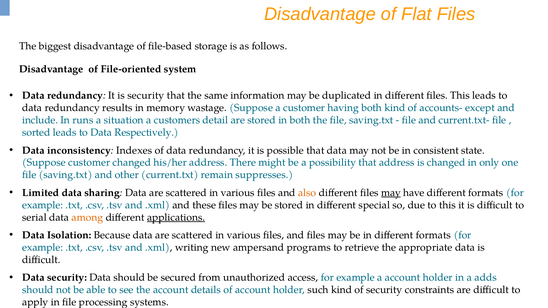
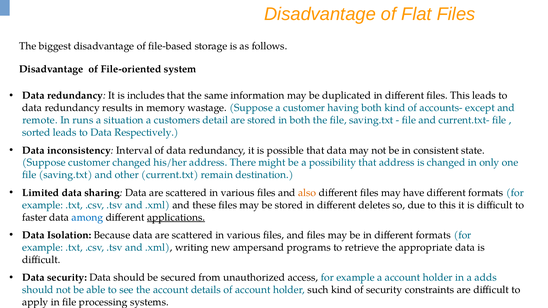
is security: security -> includes (146, 96)
include: include -> remote (40, 120)
Indexes: Indexes -> Interval (134, 150)
suppresses: suppresses -> destination (264, 175)
may underline: present -> none (391, 193)
special: special -> deletes (374, 205)
serial: serial -> faster (35, 218)
among colour: orange -> blue (87, 218)
